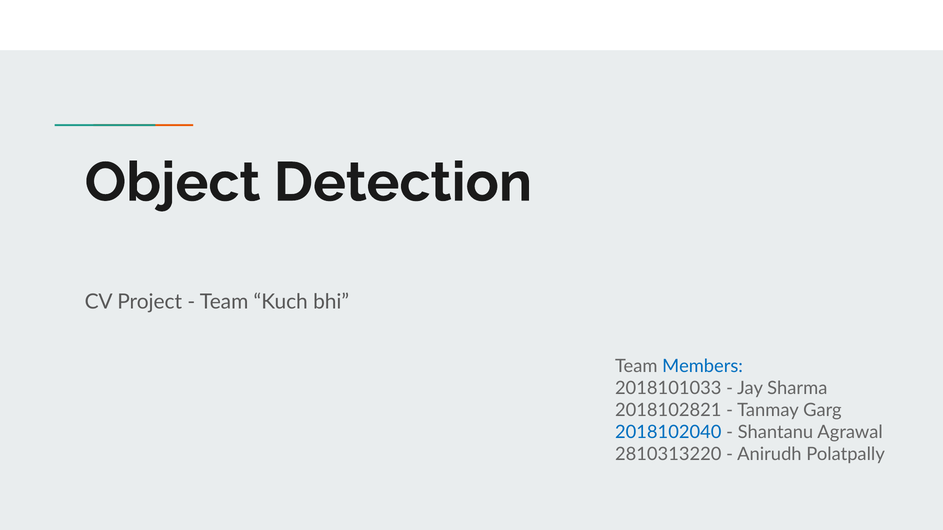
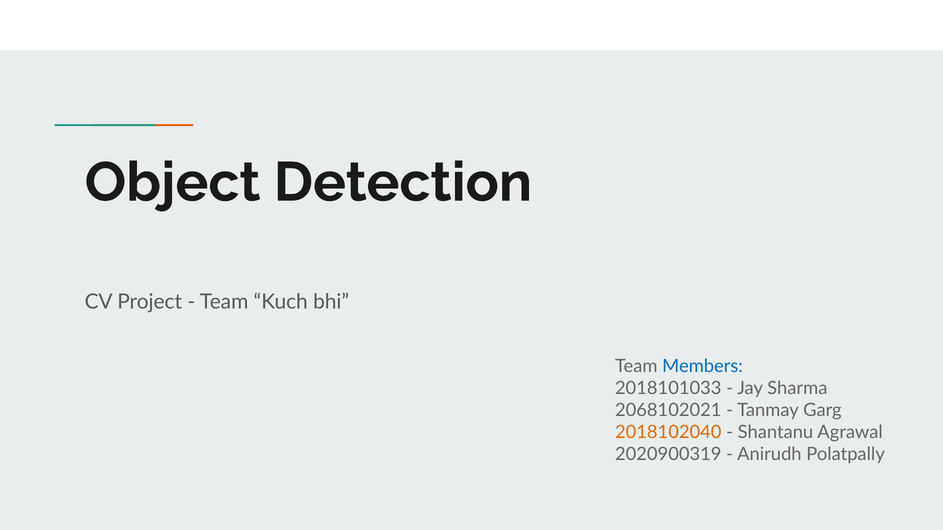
2018102821: 2018102821 -> 2068102021 (668, 411)
2018102040 colour: blue -> orange (668, 433)
2810313220: 2810313220 -> 2020900319 (668, 455)
